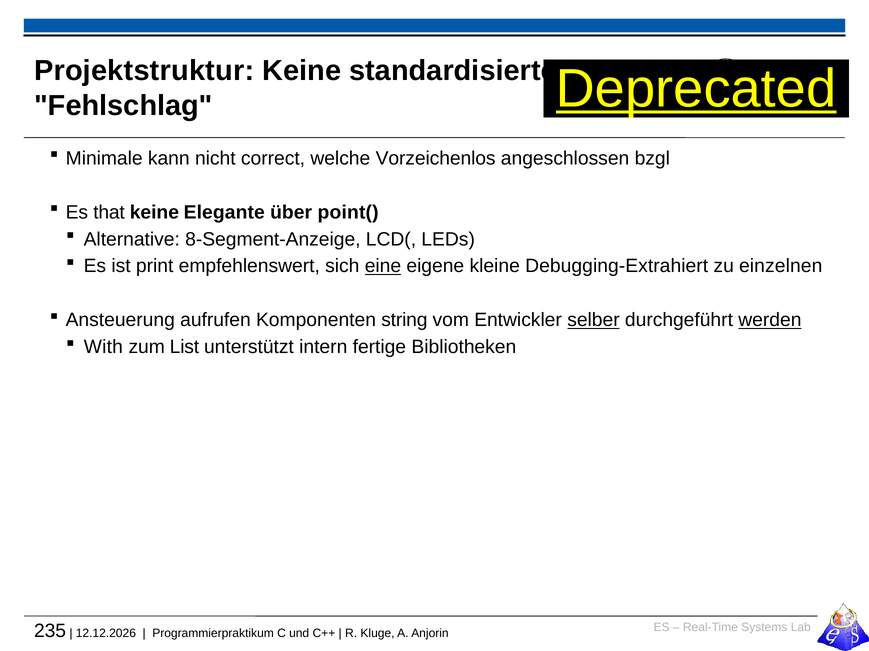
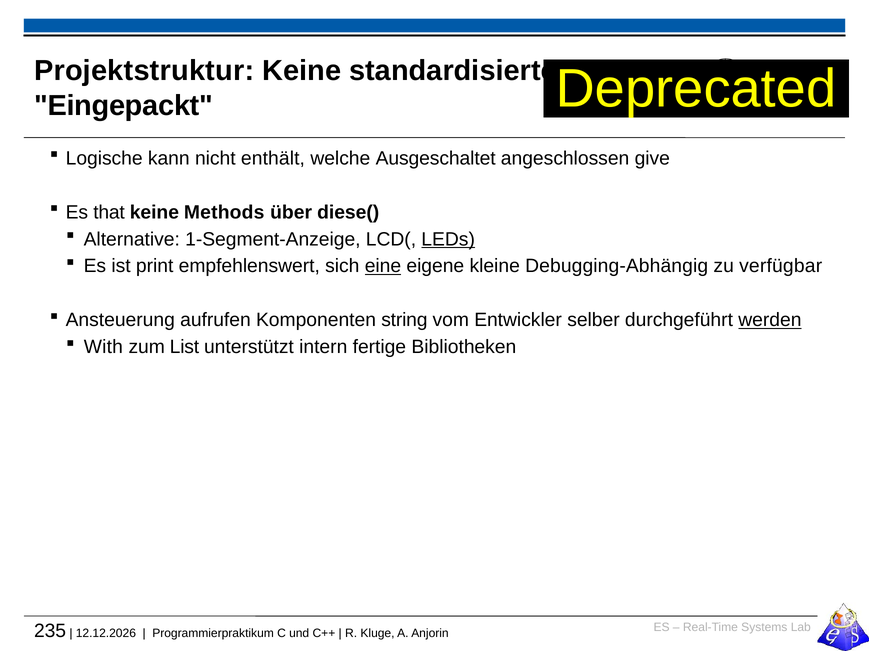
Deprecated underline: present -> none (696, 89)
Fehlschlag: Fehlschlag -> Eingepackt (124, 106)
Minimale: Minimale -> Logische (104, 158)
correct: correct -> enthält (273, 158)
Vorzeichenlos: Vorzeichenlos -> Ausgeschaltet (436, 158)
bzgl: bzgl -> give (652, 158)
Elegante: Elegante -> Methods (224, 212)
point(: point( -> diese( (348, 212)
8-Segment-Anzeige: 8-Segment-Anzeige -> 1-Segment-Anzeige (273, 239)
LEDs underline: none -> present (448, 239)
Debugging-Extrahiert: Debugging-Extrahiert -> Debugging-Abhängig (617, 266)
einzelnen: einzelnen -> verfügbar (781, 266)
selber underline: present -> none (593, 320)
